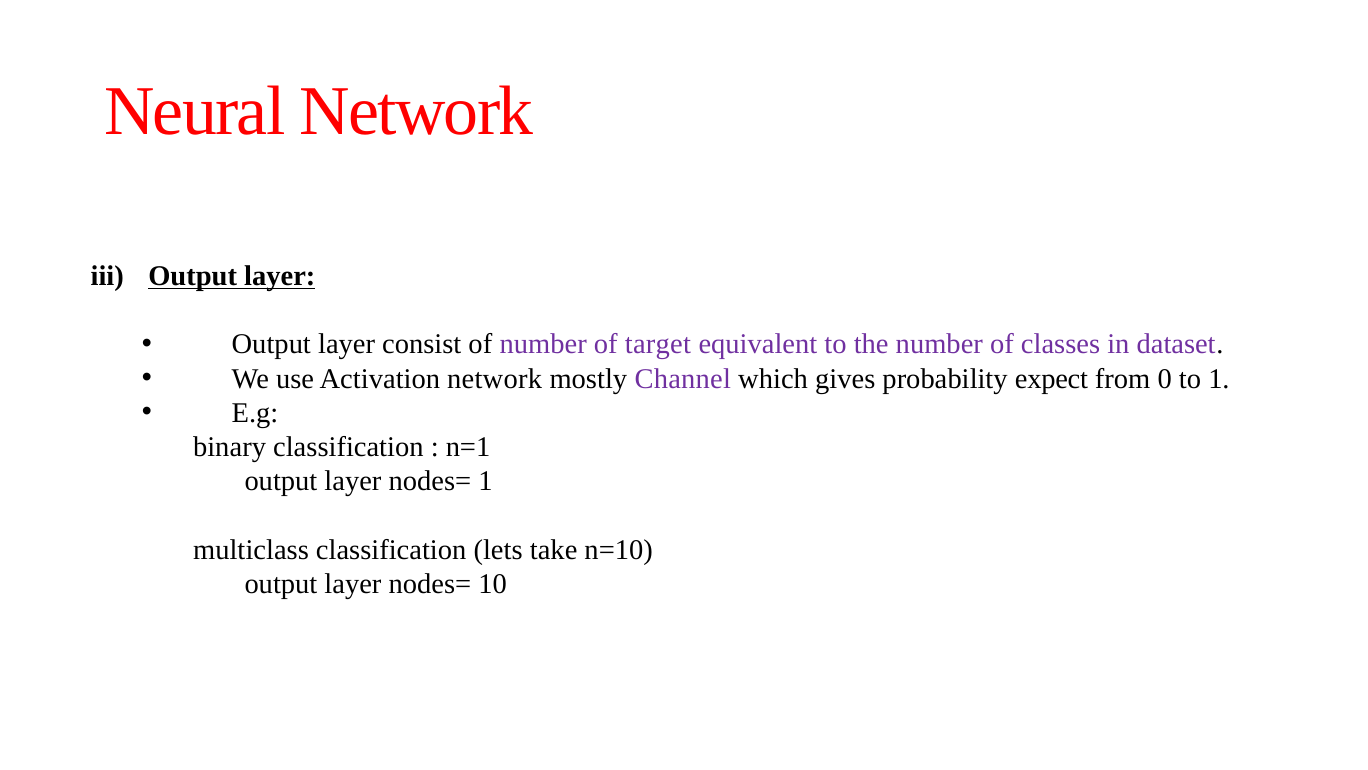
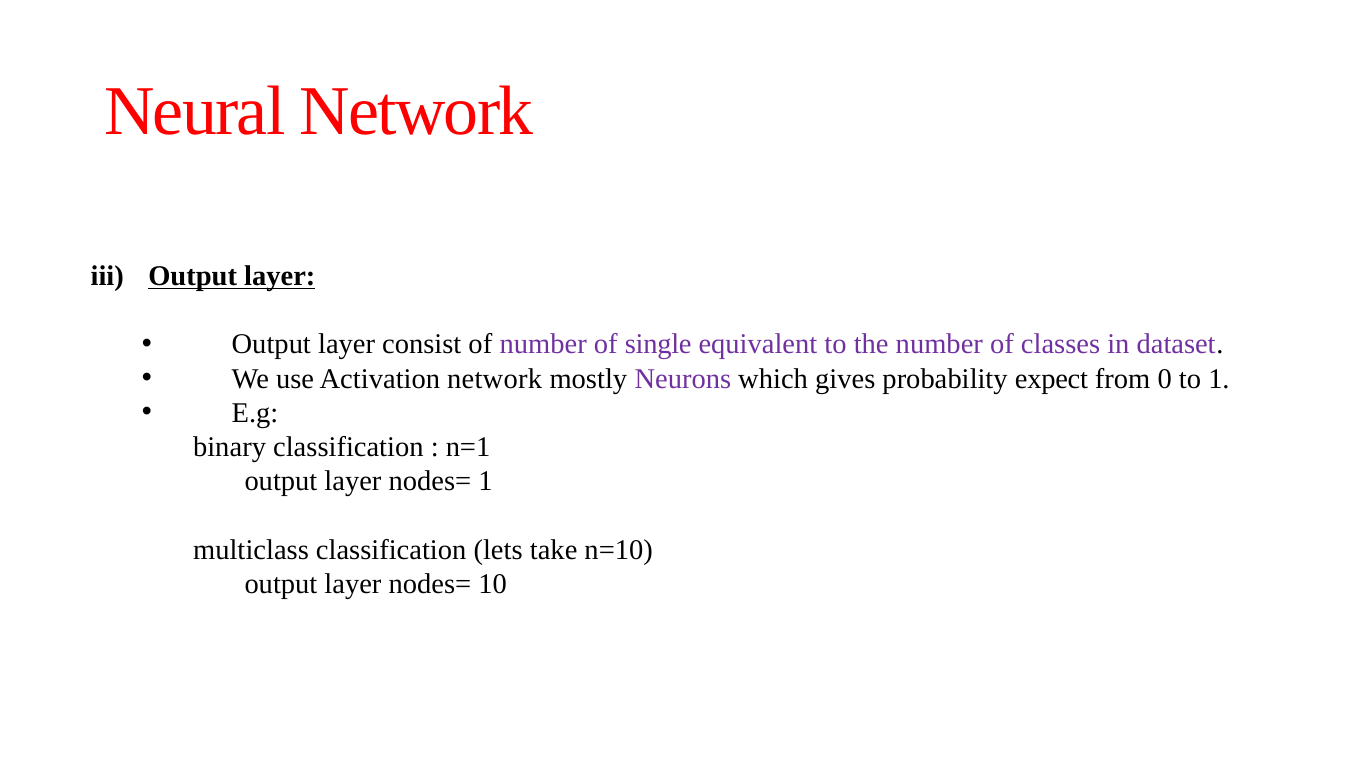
target: target -> single (658, 344)
Channel: Channel -> Neurons (683, 378)
